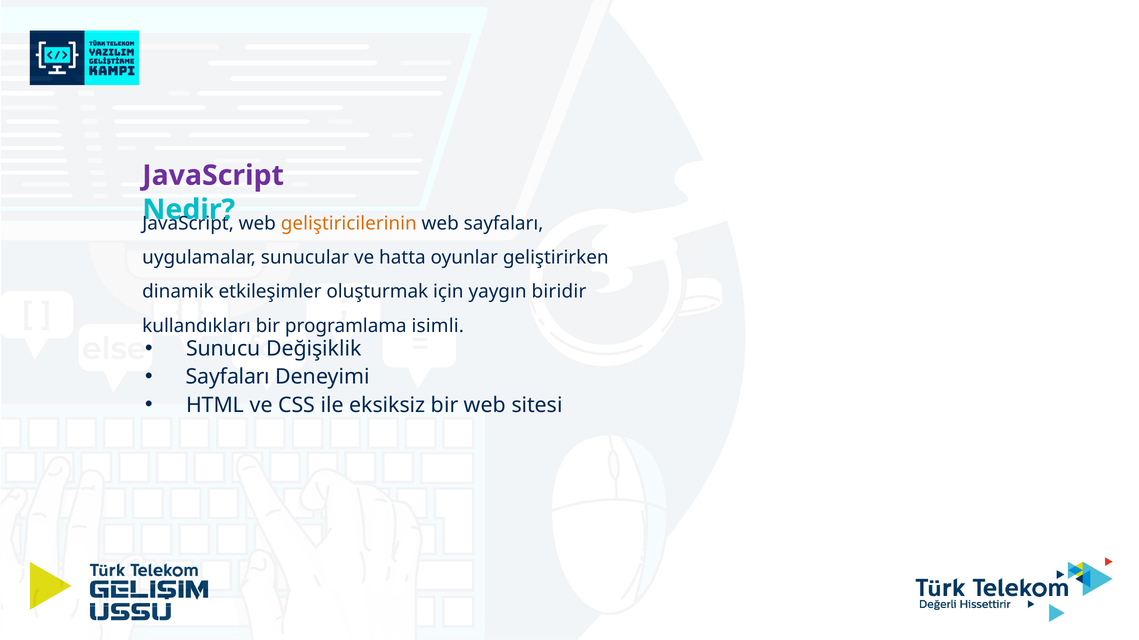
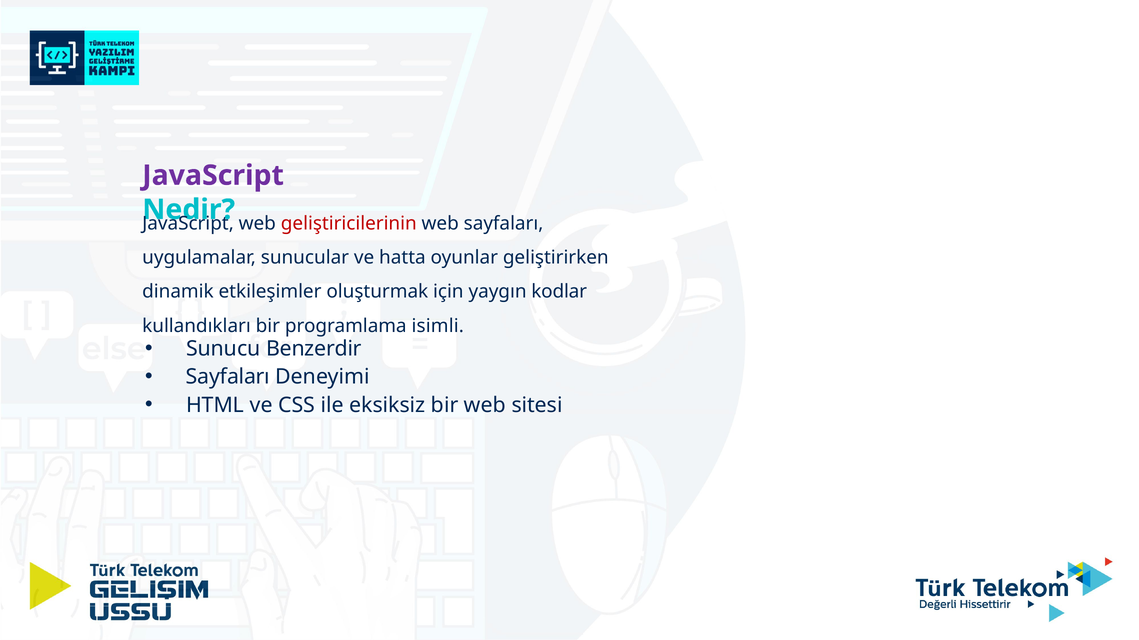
geliştiricilerinin colour: orange -> red (349, 224)
biridir: biridir -> kodlar (559, 292)
Değişiklik: Değişiklik -> Benzerdir (314, 349)
